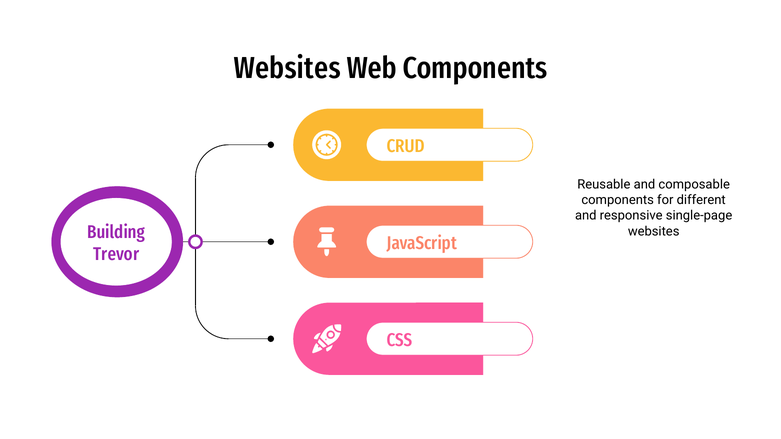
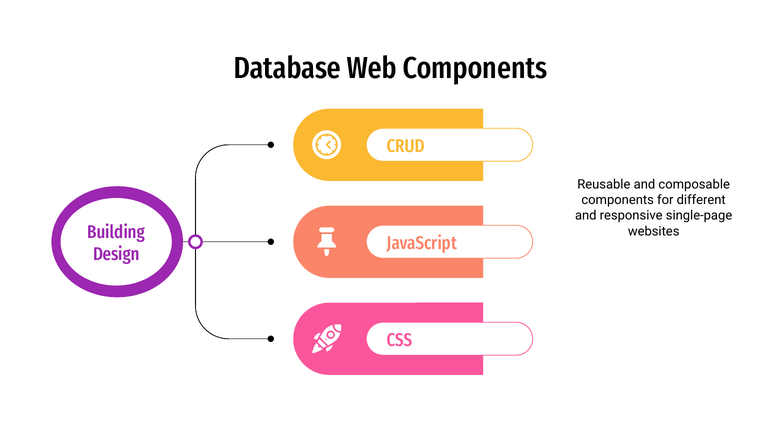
Websites: Websites -> Database (287, 69)
Trevor: Trevor -> Design (116, 254)
